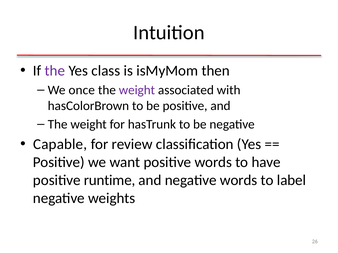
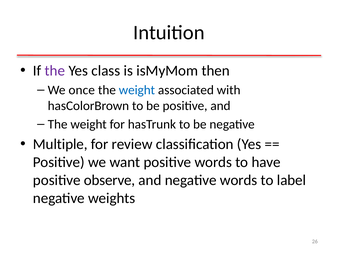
weight colour: purple -> blue (137, 90)
Capable: Capable -> Multiple (60, 145)
runtime: runtime -> observe (110, 181)
